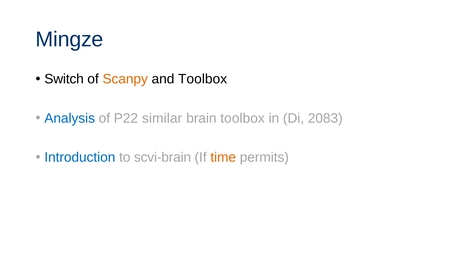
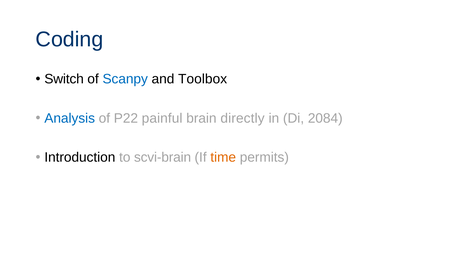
Mingze: Mingze -> Coding (69, 39)
Scanpy colour: orange -> blue (125, 79)
similar: similar -> painful (162, 118)
brain toolbox: toolbox -> directly (243, 118)
2083: 2083 -> 2084 (325, 118)
Introduction colour: blue -> black (80, 157)
